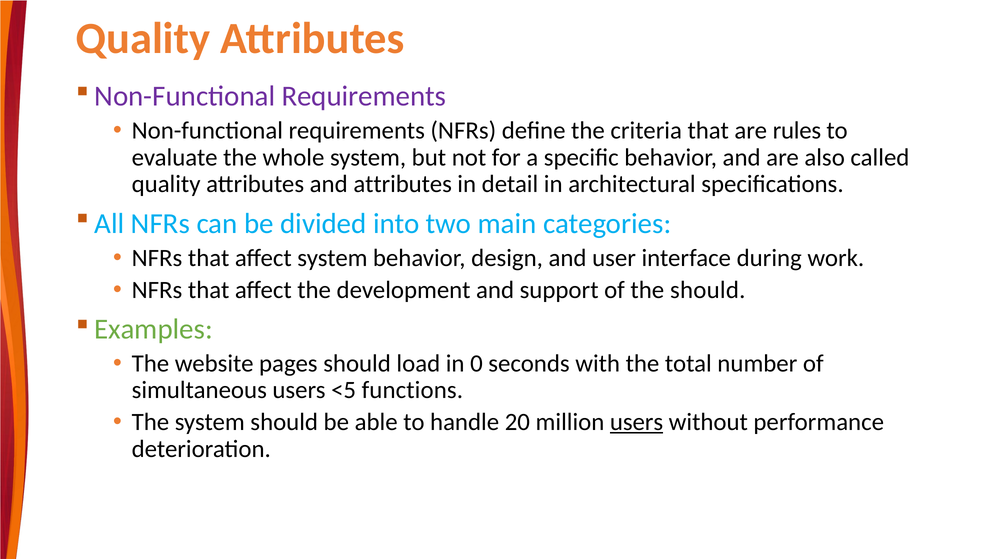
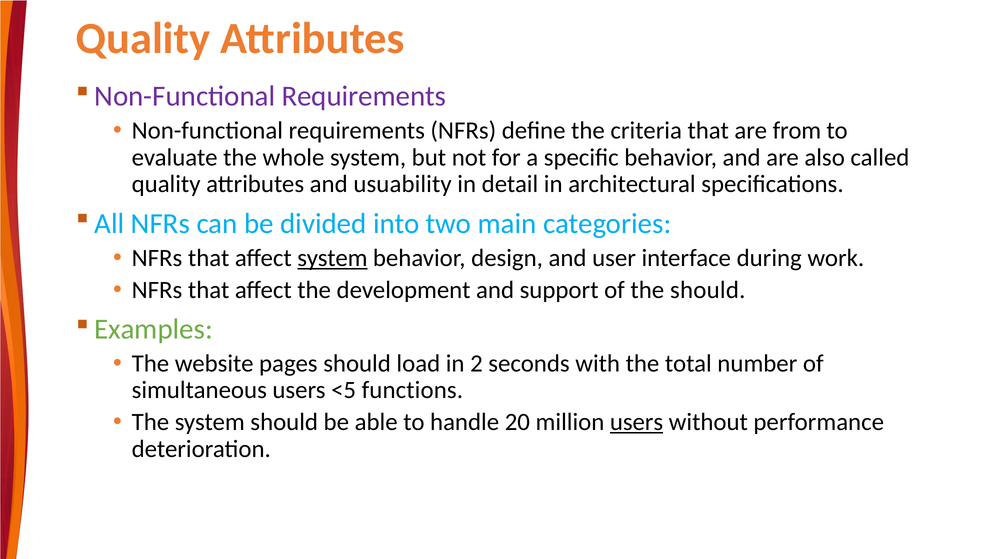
rules: rules -> from (797, 131)
and attributes: attributes -> usuability (403, 184)
system underline: none -> present (332, 258)
0: 0 -> 2 (476, 364)
